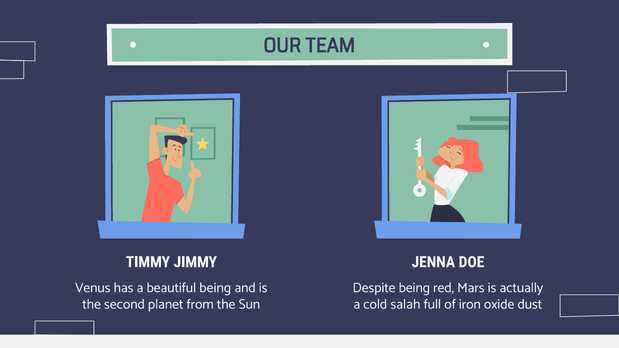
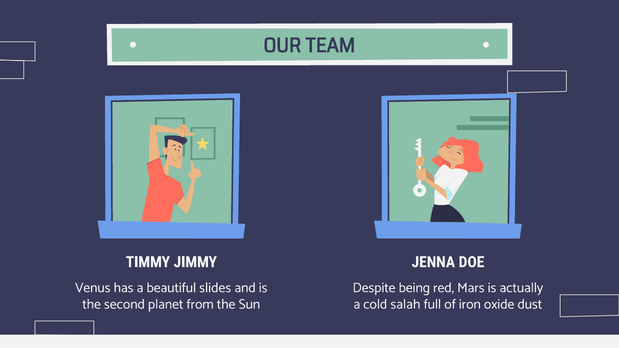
beautiful being: being -> slides (215, 288)
